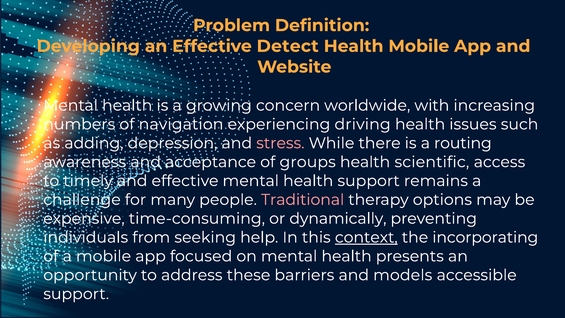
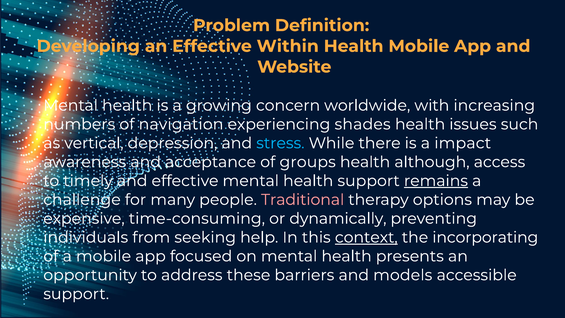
Detect: Detect -> Within (288, 46)
driving: driving -> shades (363, 124)
adding: adding -> vertical (94, 143)
stress colour: pink -> light blue (280, 143)
routing: routing -> impact (463, 143)
scientific: scientific -> although (432, 162)
remains underline: none -> present (436, 181)
